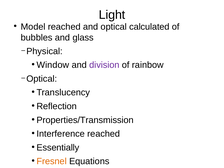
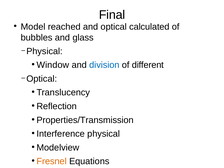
Light: Light -> Final (112, 15)
division colour: purple -> blue (104, 65)
rainbow: rainbow -> different (148, 65)
Interference reached: reached -> physical (104, 134)
Essentially: Essentially -> Modelview (58, 148)
